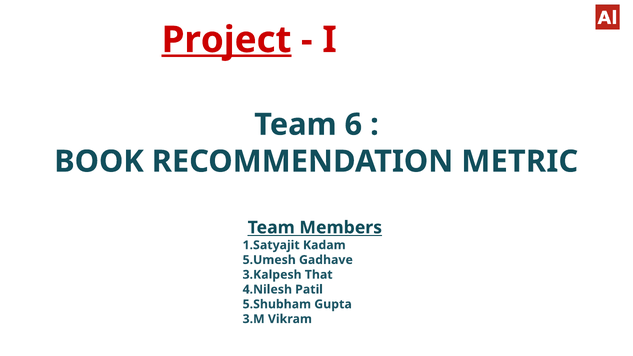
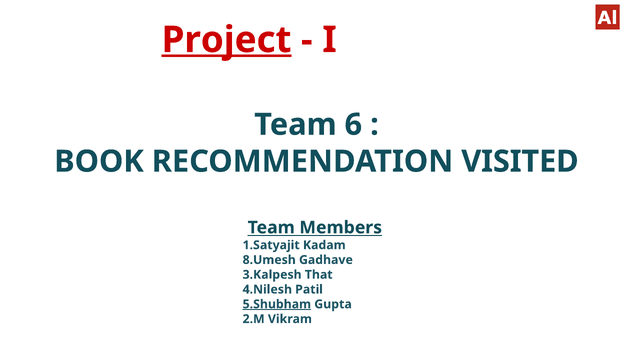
METRIC: METRIC -> VISITED (520, 162)
5.Umesh: 5.Umesh -> 8.Umesh (269, 260)
5.Shubham underline: none -> present (277, 304)
3.M: 3.M -> 2.M (254, 319)
